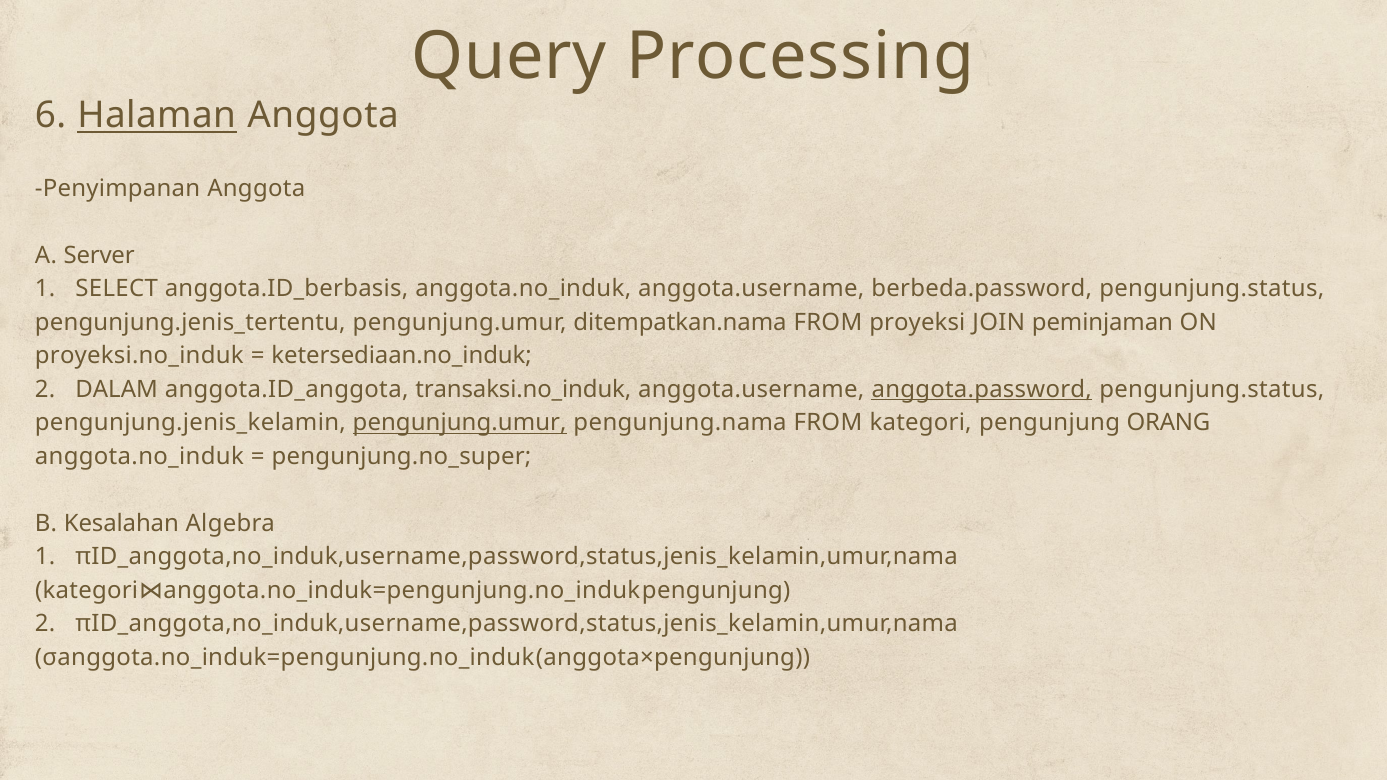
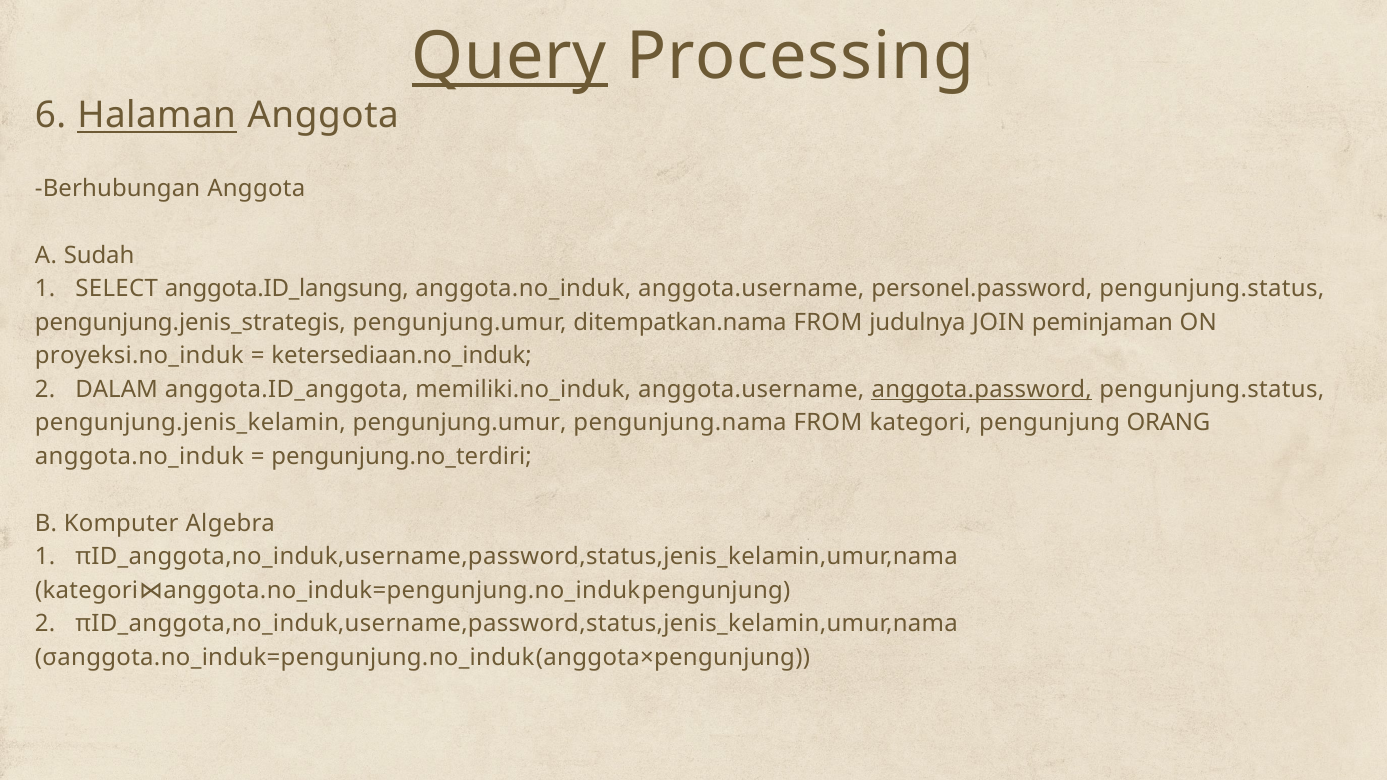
Query underline: none -> present (509, 57)
Penyimpanan: Penyimpanan -> Berhubungan (118, 189)
Server: Server -> Sudah (99, 256)
anggota.ID_berbasis: anggota.ID_berbasis -> anggota.ID_langsung (287, 289)
berbeda.password: berbeda.password -> personel.password (982, 289)
pengunjung.jenis_tertentu: pengunjung.jenis_tertentu -> pengunjung.jenis_strategis (190, 323)
proyeksi: proyeksi -> judulnya (917, 323)
transaksi.no_induk: transaksi.no_induk -> memiliki.no_induk (523, 390)
pengunjung.umur underline: present -> none (460, 423)
pengunjung.no_super: pengunjung.no_super -> pengunjung.no_terdiri (402, 457)
Kesalahan: Kesalahan -> Komputer (121, 524)
